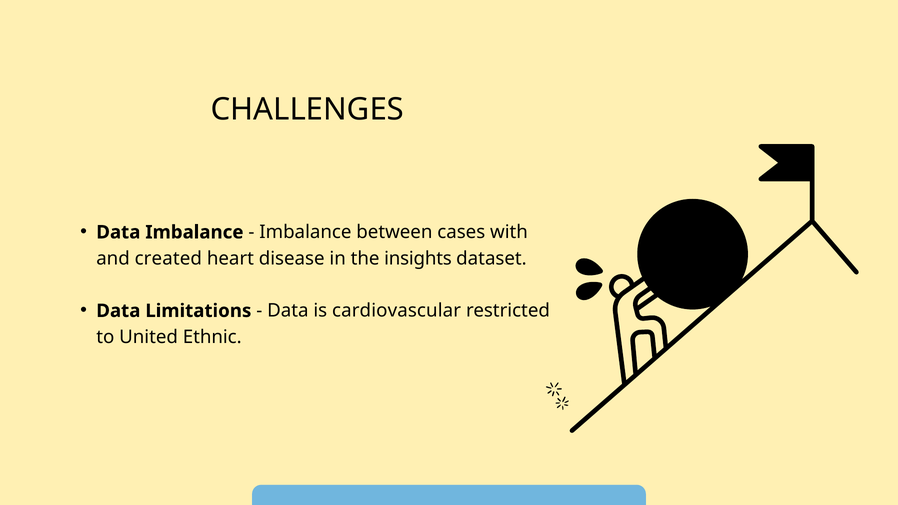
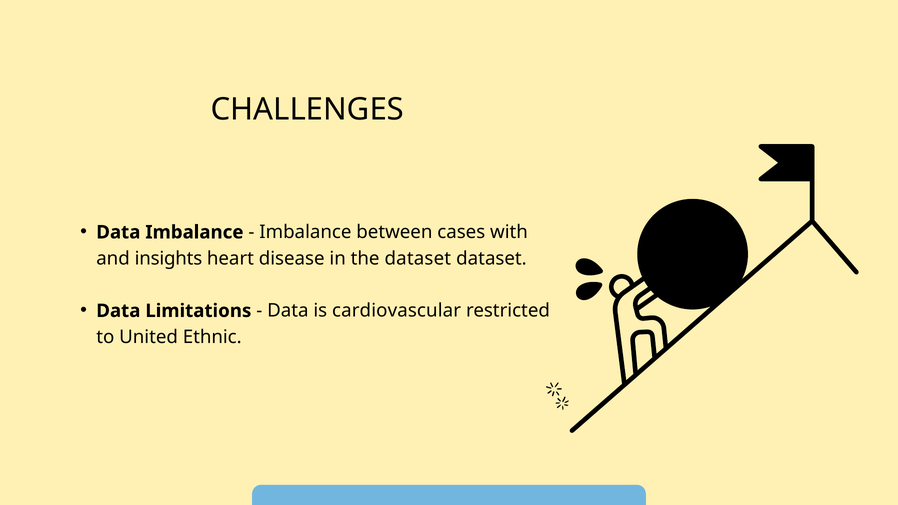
created: created -> insights (168, 259)
the insights: insights -> dataset (418, 259)
